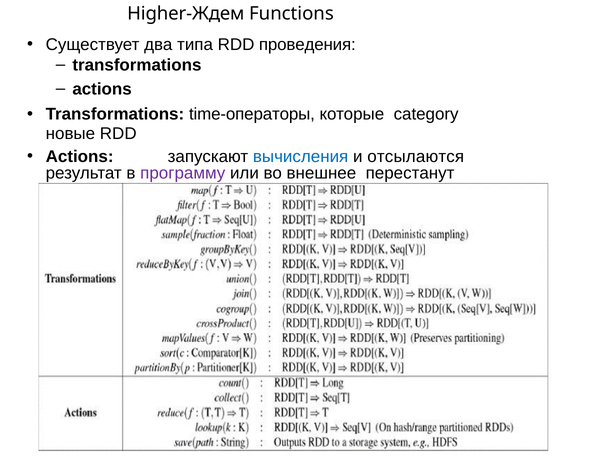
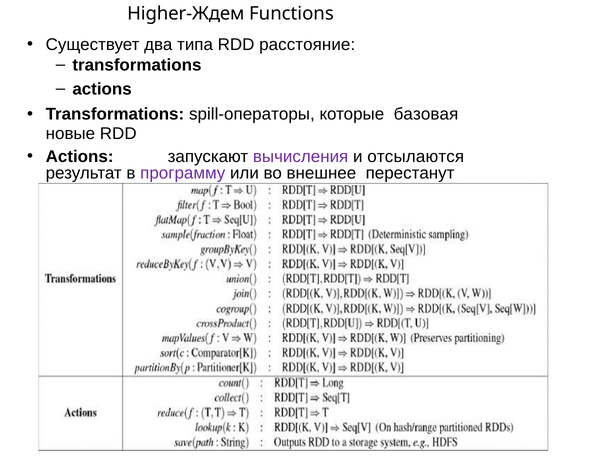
проведения: проведения -> расстояние (307, 45)
time-операторы: time-операторы -> spill-операторы (252, 114)
category: category -> базовая (426, 114)
вычисления colour: blue -> purple (301, 157)
